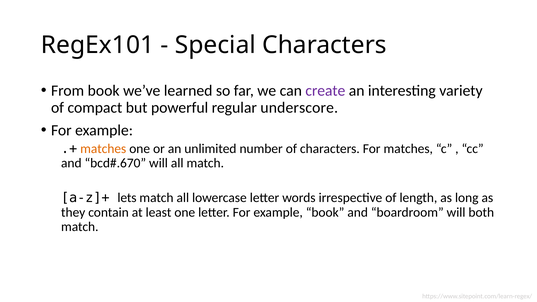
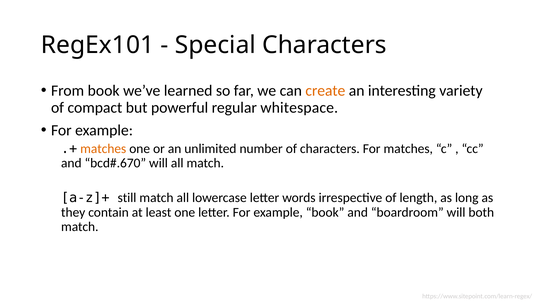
create colour: purple -> orange (325, 91)
underscore: underscore -> whitespace (299, 108)
lets: lets -> still (127, 198)
